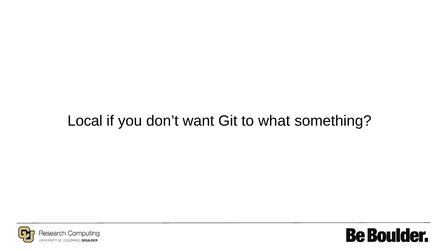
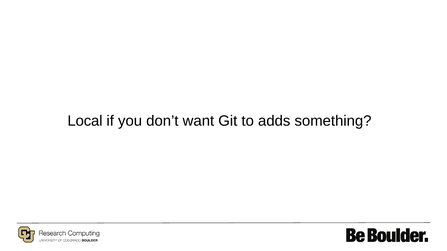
what: what -> adds (274, 121)
